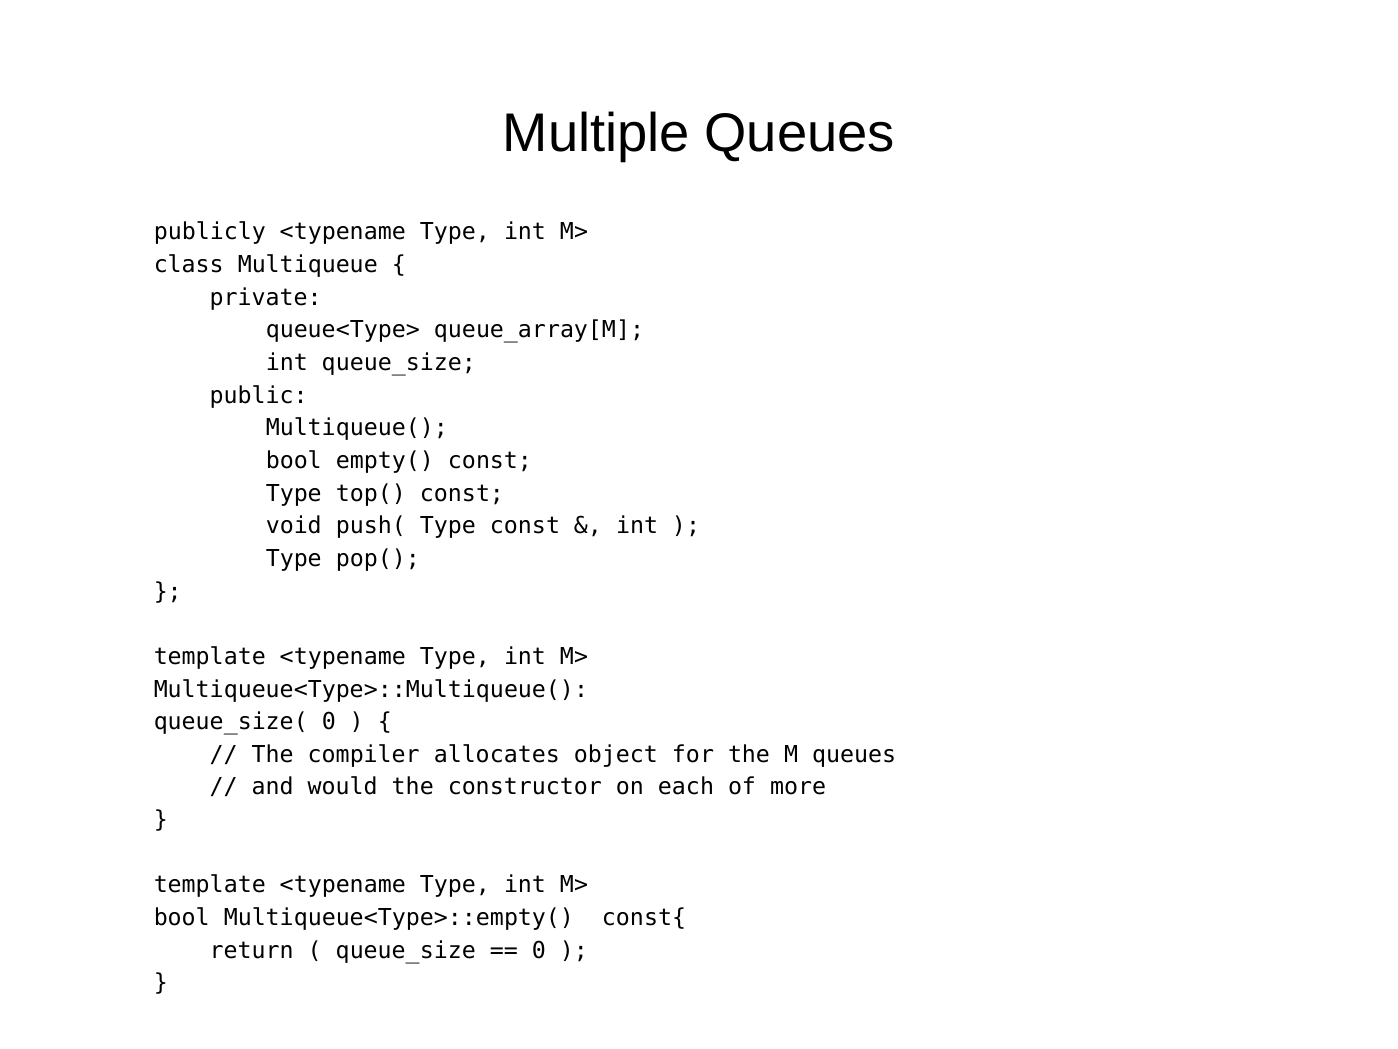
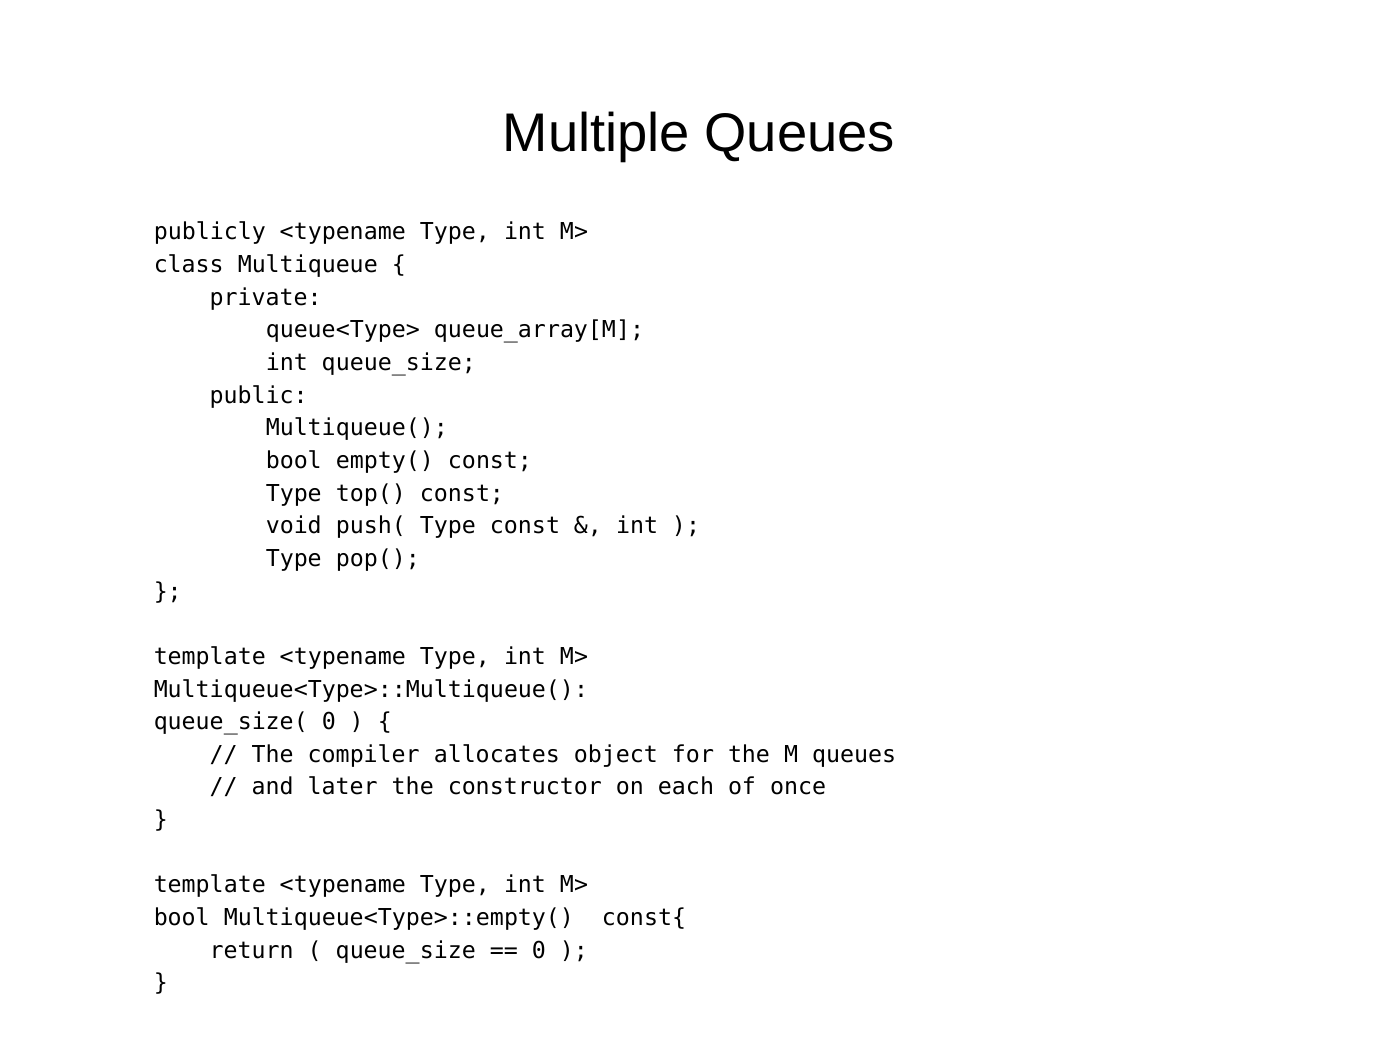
would: would -> later (343, 787)
more: more -> once (798, 787)
